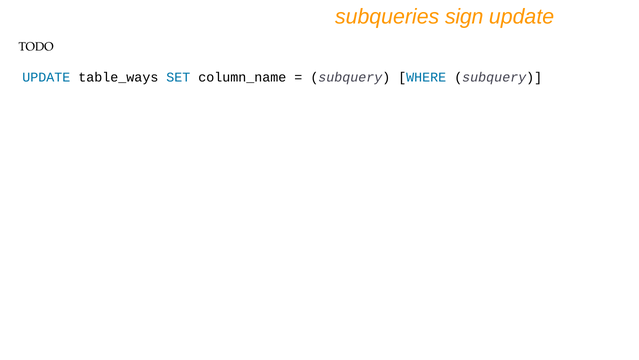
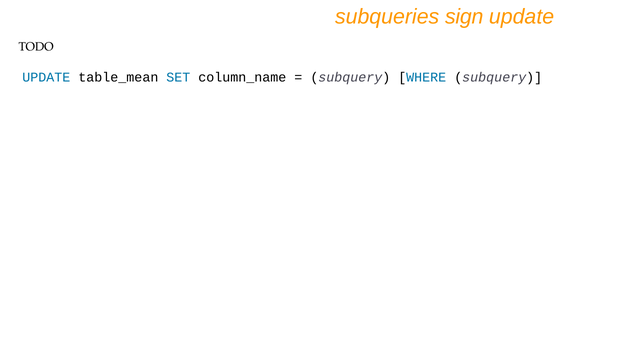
table_ways: table_ways -> table_mean (118, 77)
